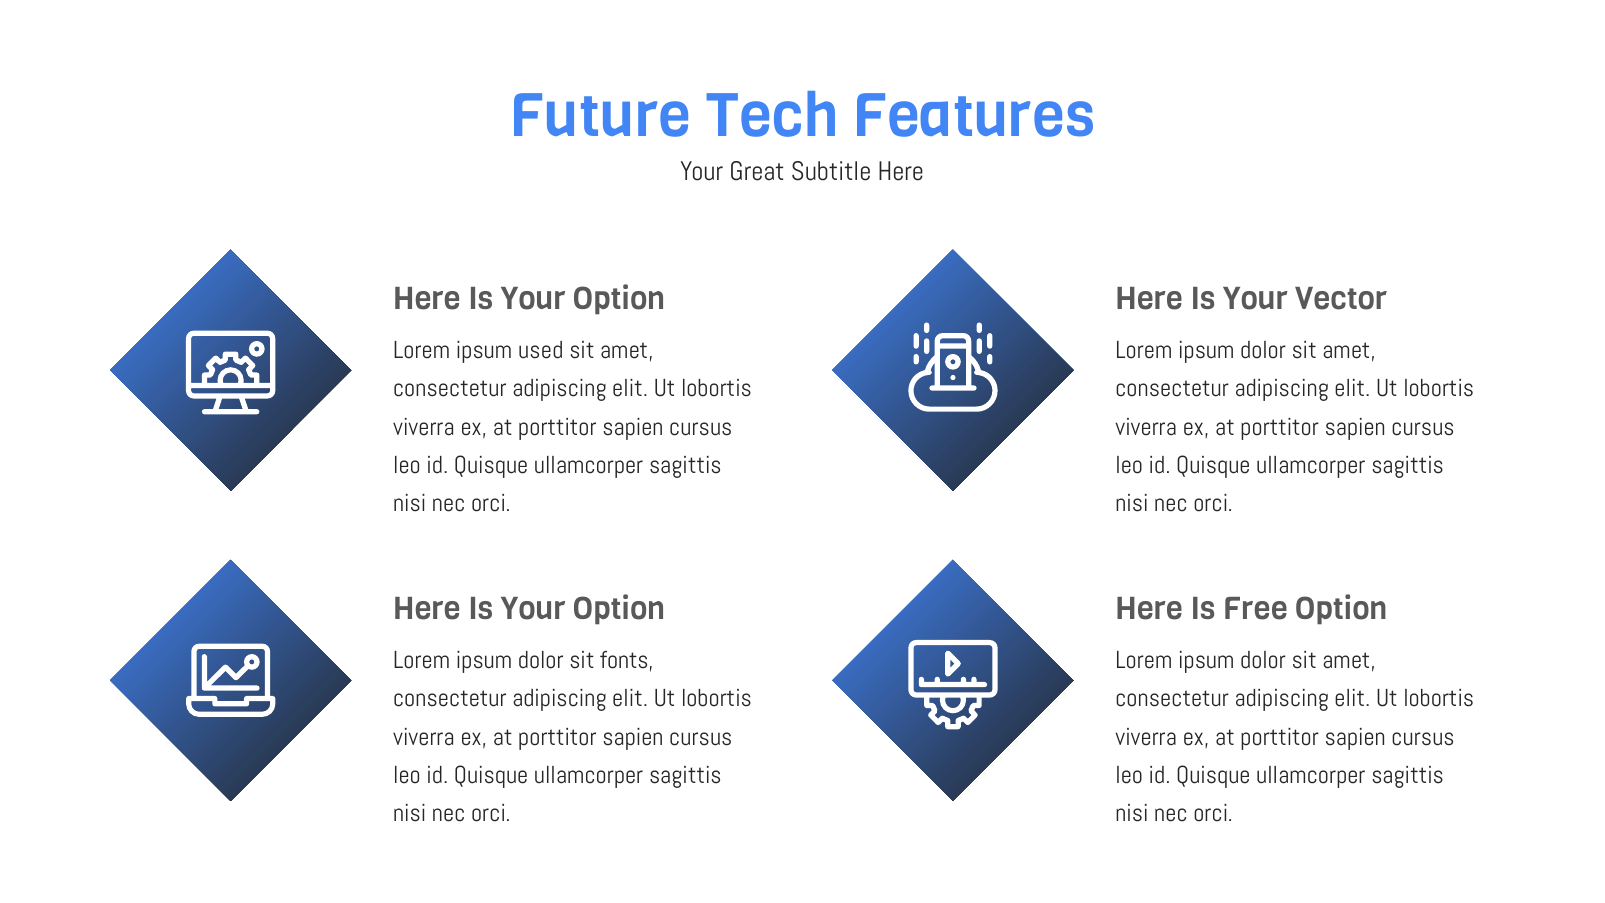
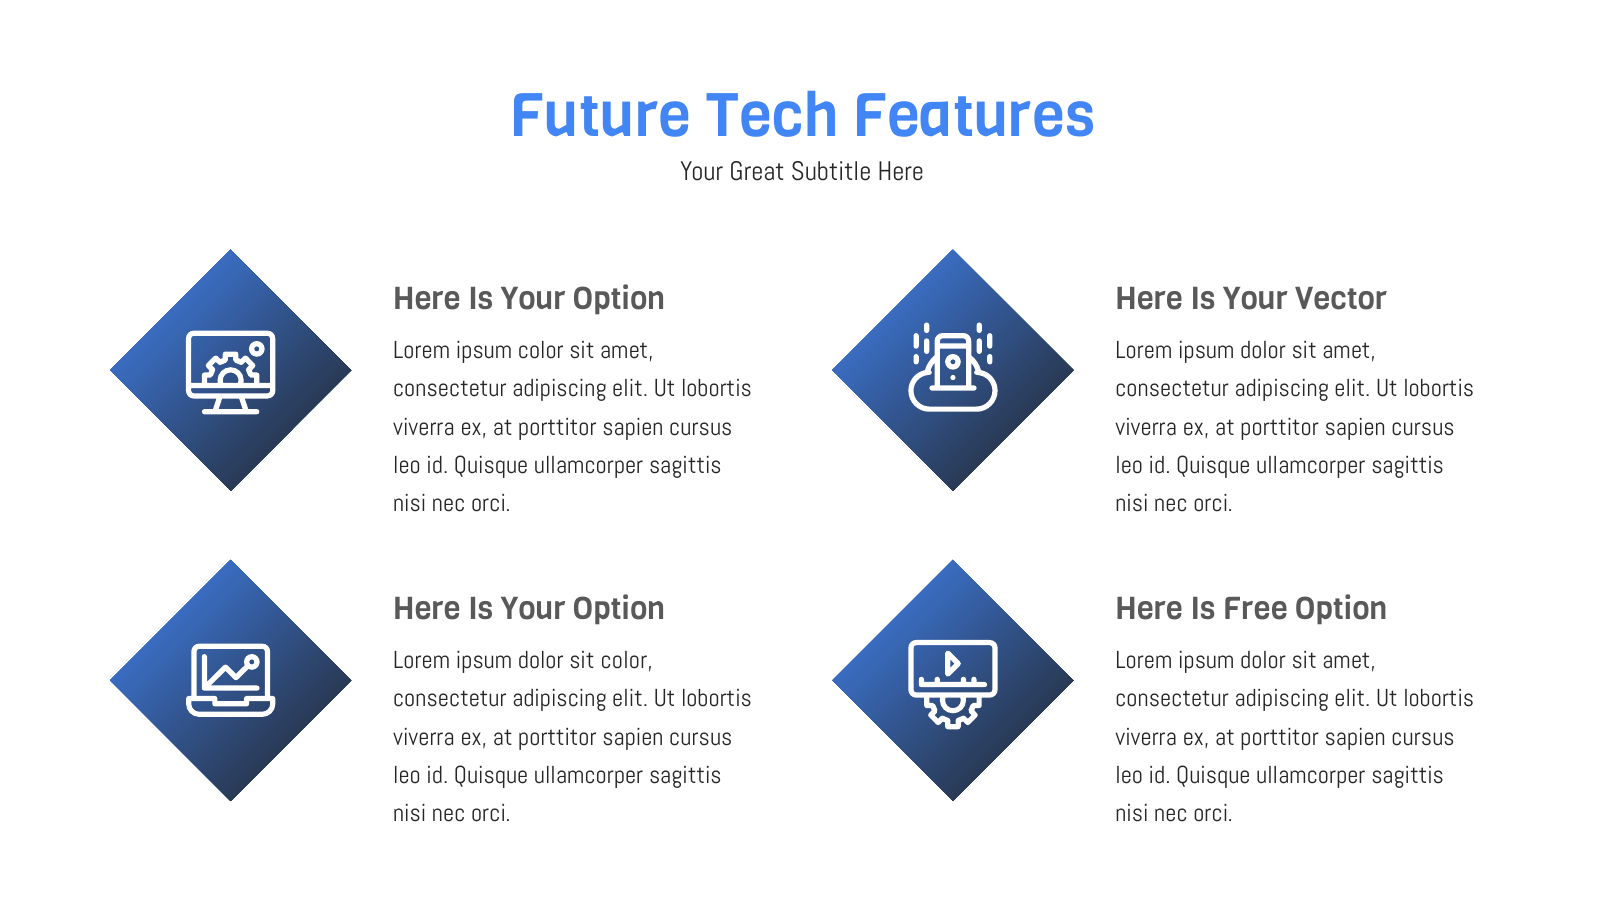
used: used -> color (541, 351)
sit fonts: fonts -> color (627, 660)
